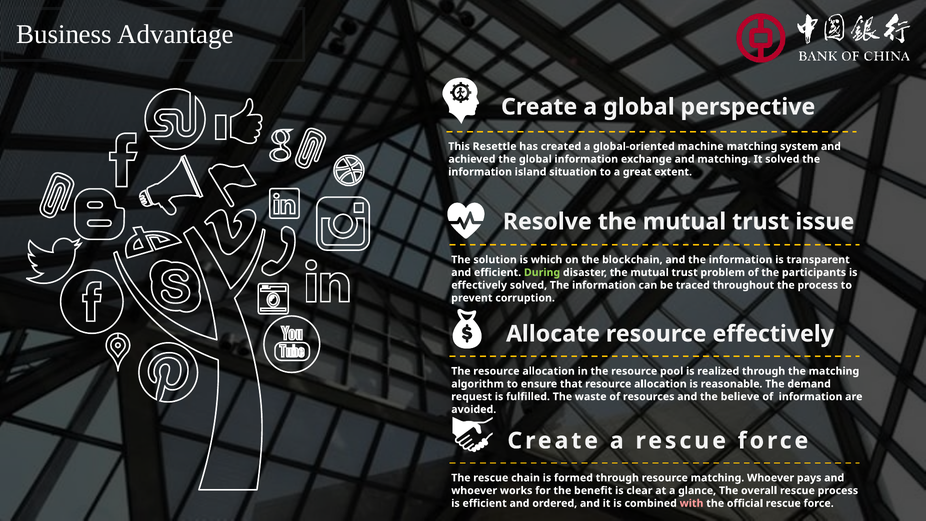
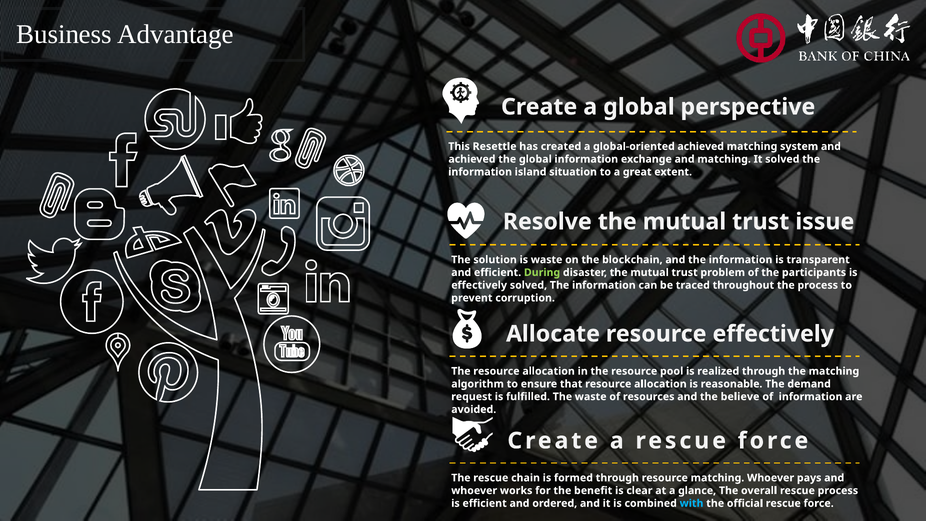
global-oriented machine: machine -> achieved (701, 146)
is which: which -> waste (547, 260)
with colour: pink -> light blue (692, 503)
